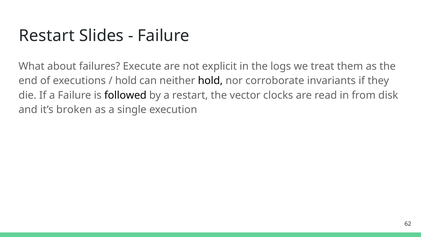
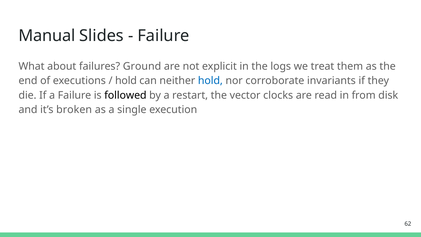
Restart: Restart -> Manual (47, 36)
Execute: Execute -> Ground (142, 66)
hold colour: black -> blue (210, 81)
